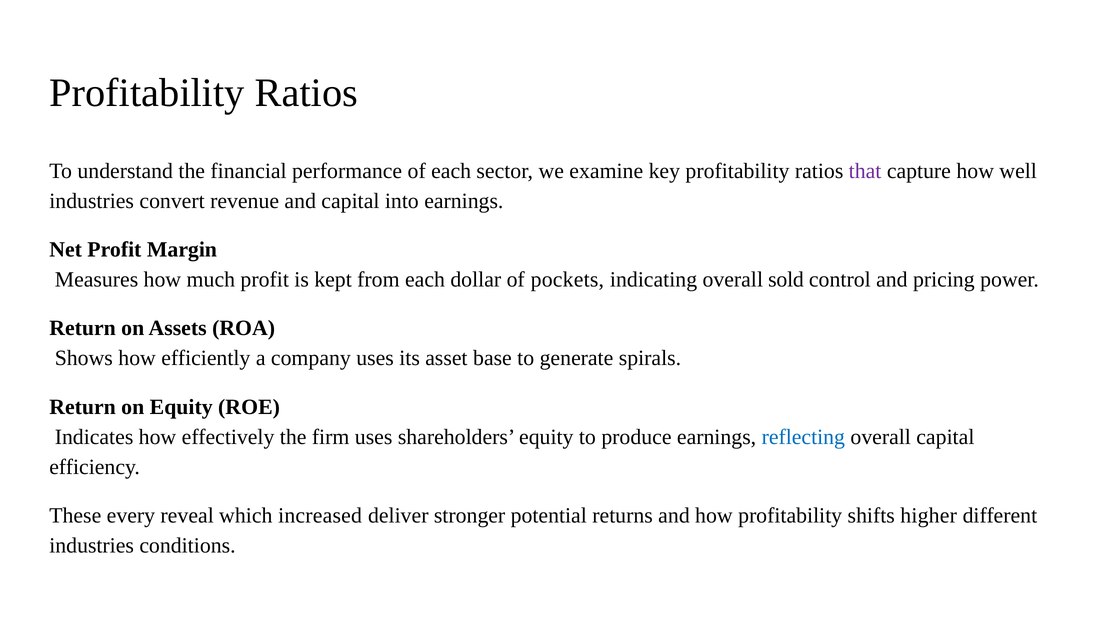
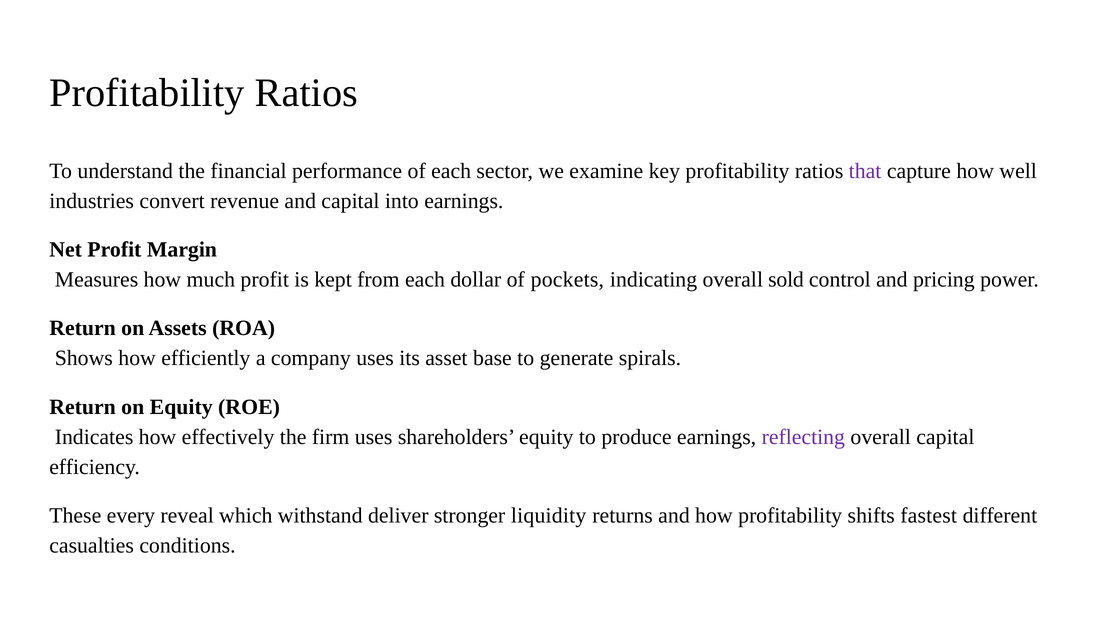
reflecting colour: blue -> purple (803, 437)
increased: increased -> withstand (320, 515)
potential: potential -> liquidity (549, 515)
higher: higher -> fastest (929, 515)
industries: industries -> casualties (92, 545)
